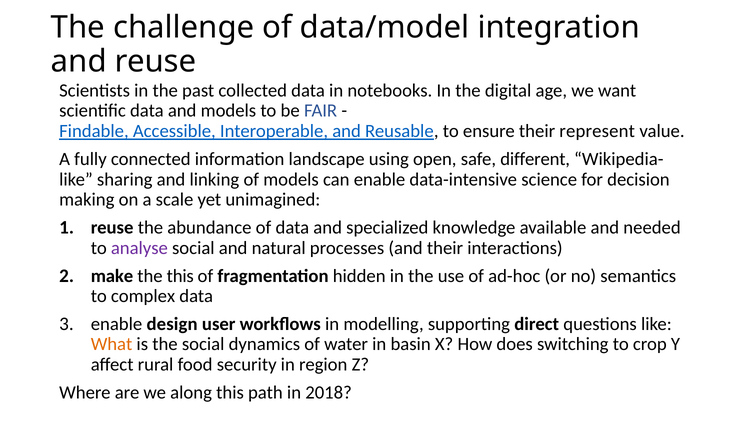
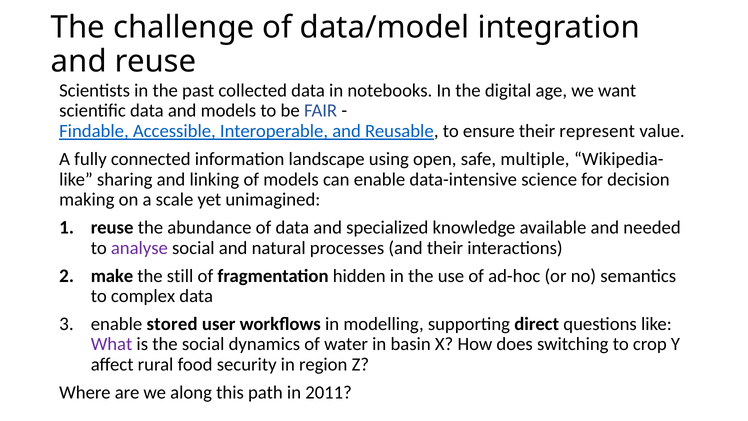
different: different -> multiple (535, 159)
the this: this -> still (180, 276)
design: design -> stored (172, 324)
What colour: orange -> purple (112, 344)
2018: 2018 -> 2011 (329, 392)
